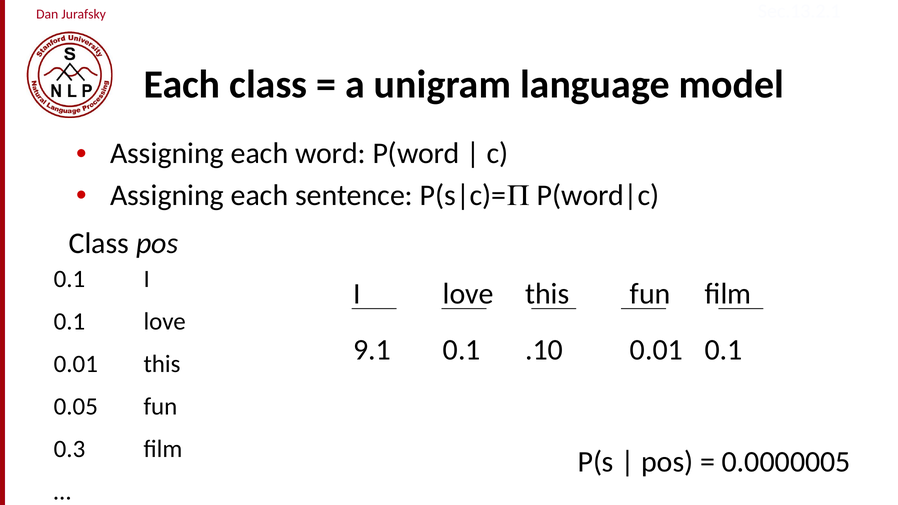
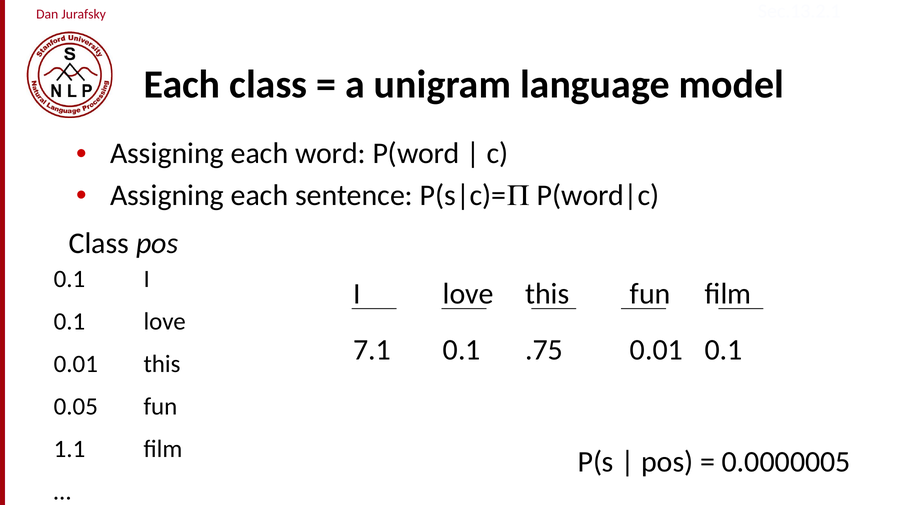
9.1: 9.1 -> 7.1 (372, 350)
.10: .10 -> .75 (544, 350)
0.3: 0.3 -> 1.1 (69, 449)
